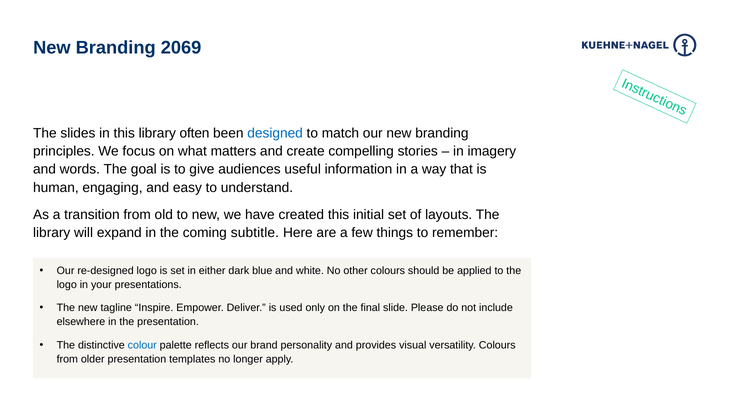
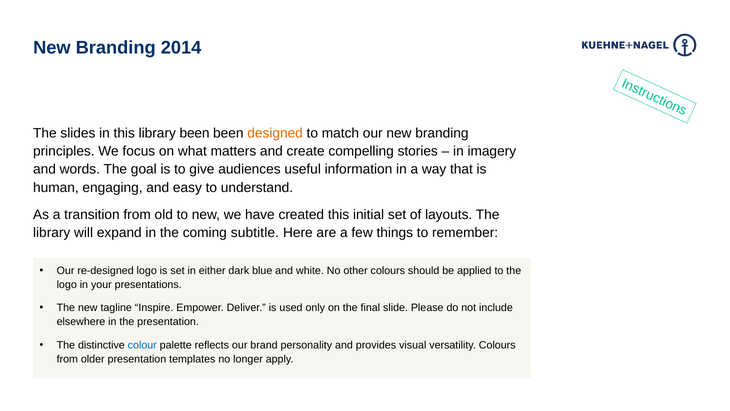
2069: 2069 -> 2014 (181, 48)
library often: often -> been (195, 133)
designed colour: blue -> orange (275, 133)
